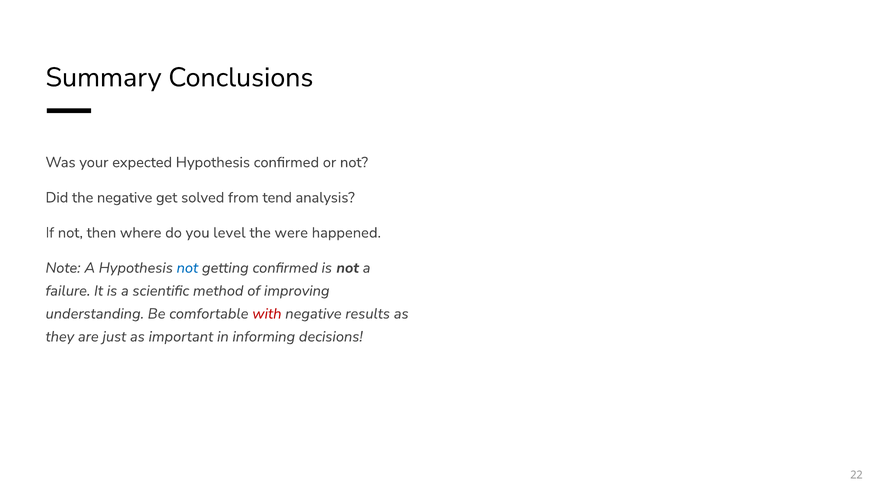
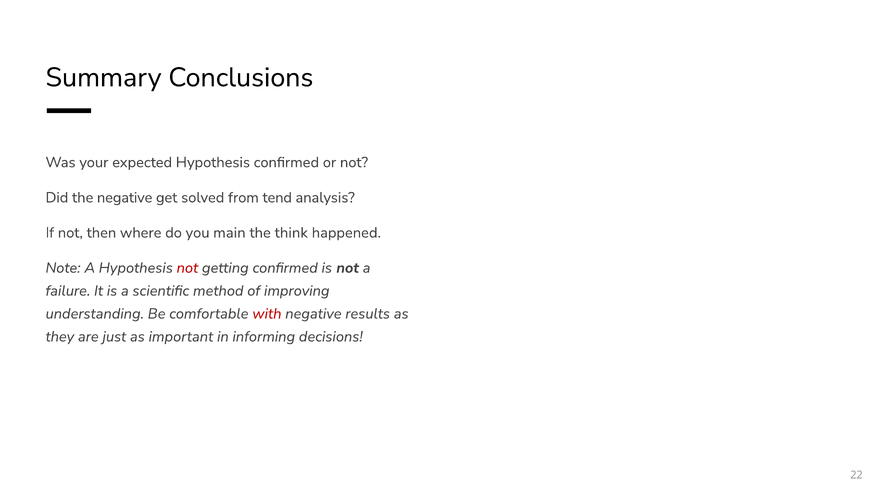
level: level -> main (229, 233)
were: were -> think (291, 233)
not colour: blue -> red (187, 268)
